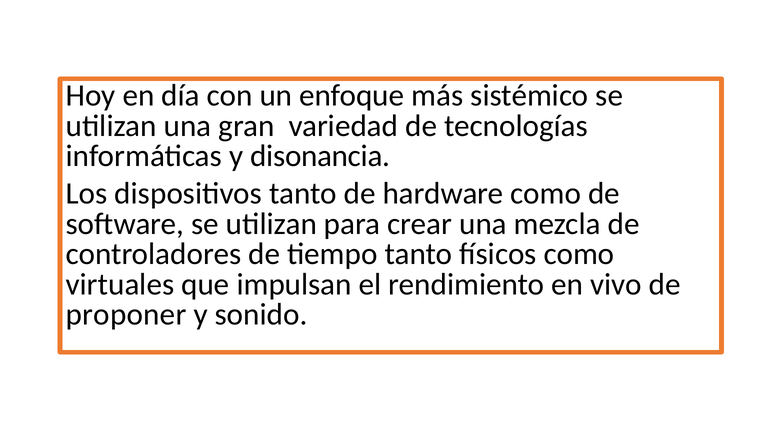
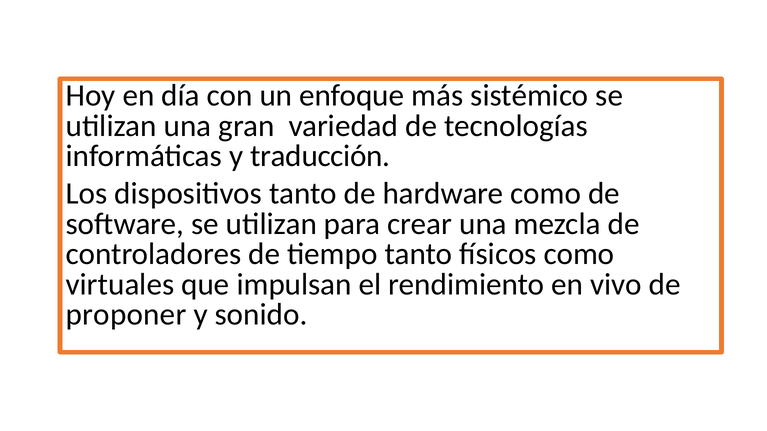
disonancia: disonancia -> traducción (320, 156)
